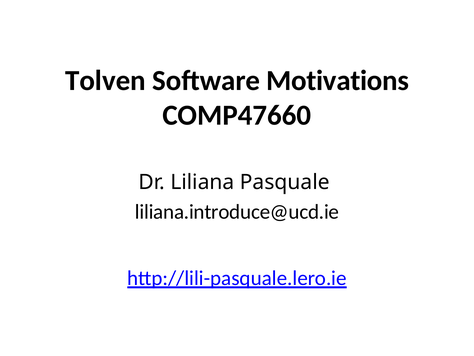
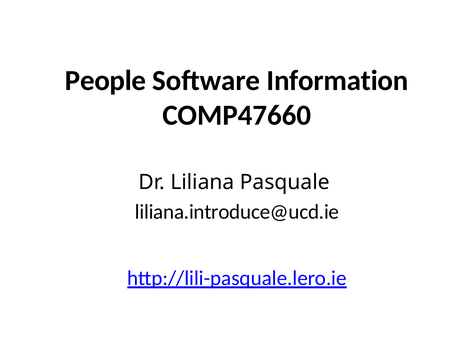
Tolven: Tolven -> People (106, 80)
Motivations: Motivations -> Information (338, 80)
